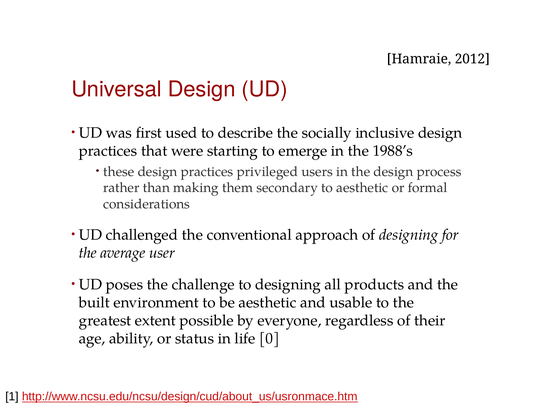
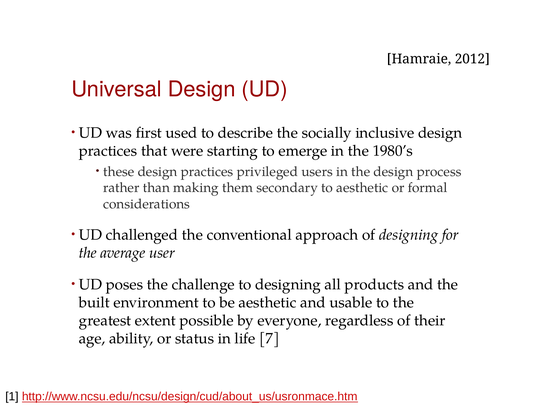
1988’s: 1988’s -> 1980’s (393, 151)
0: 0 -> 7 (269, 338)
